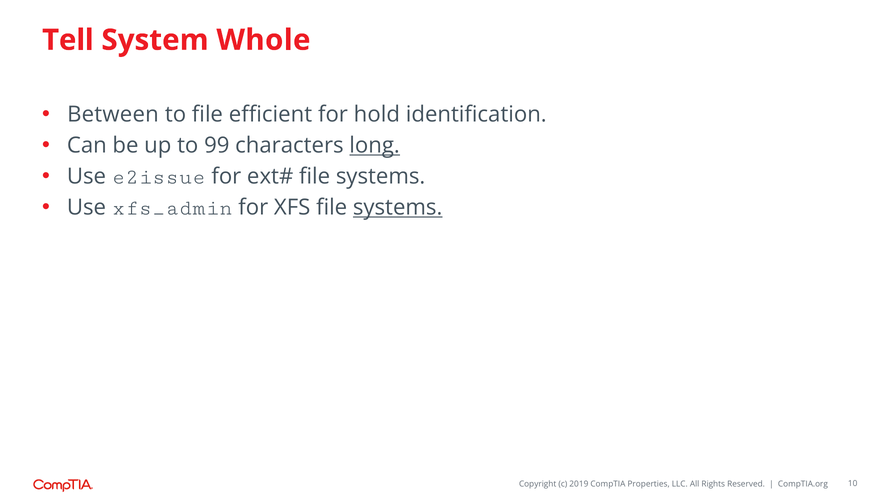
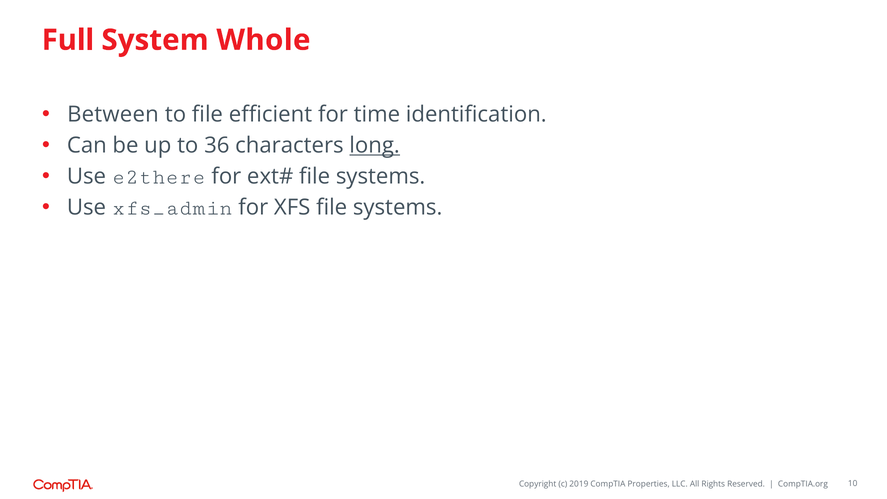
Tell: Tell -> Full (68, 40)
hold: hold -> time (377, 114)
99: 99 -> 36 (217, 145)
e2issue: e2issue -> e2there (159, 176)
systems underline: present -> none (398, 208)
